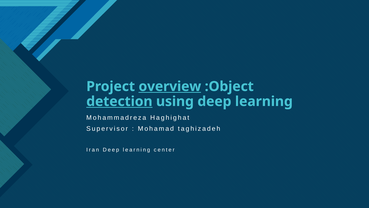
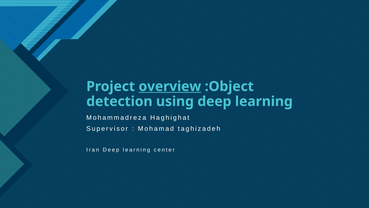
detection underline: present -> none (119, 101)
